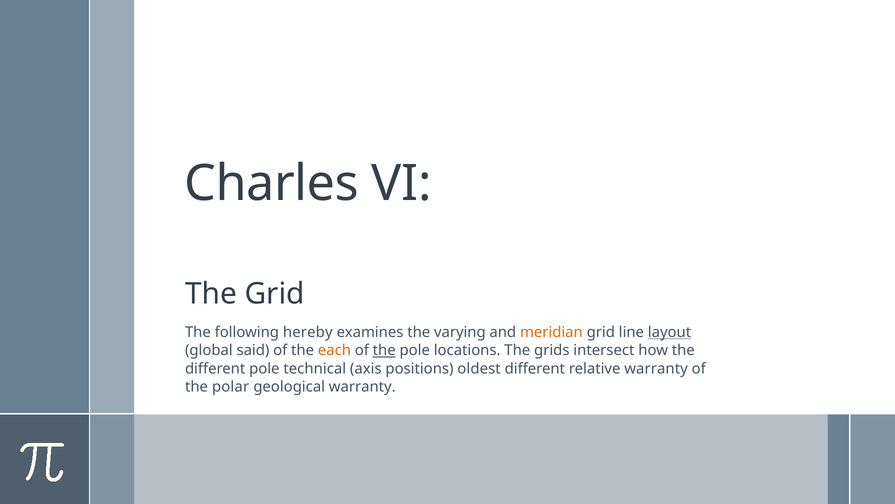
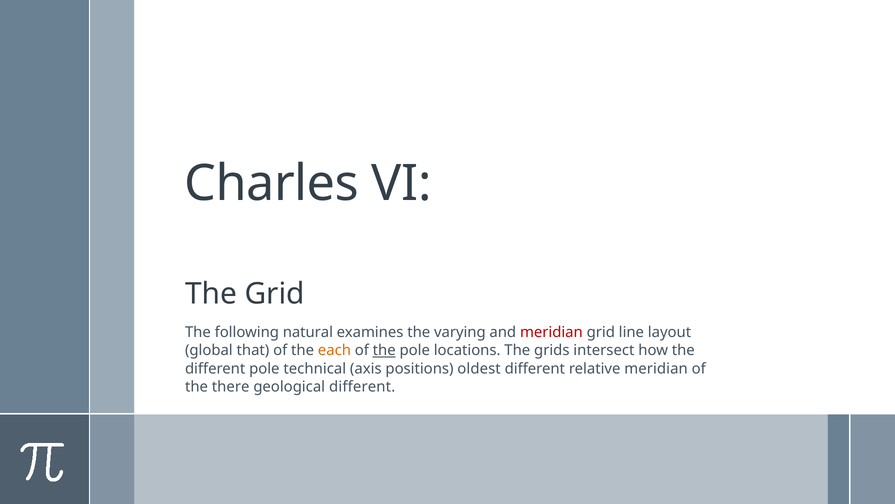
hereby: hereby -> natural (308, 332)
meridian colour: orange -> red (551, 332)
layout underline: present -> none (670, 332)
said: said -> that (253, 350)
relative warranty: warranty -> meridian (656, 368)
polar: polar -> there (231, 387)
geological warranty: warranty -> different (362, 387)
